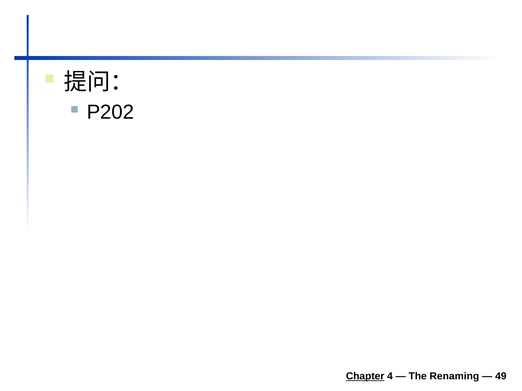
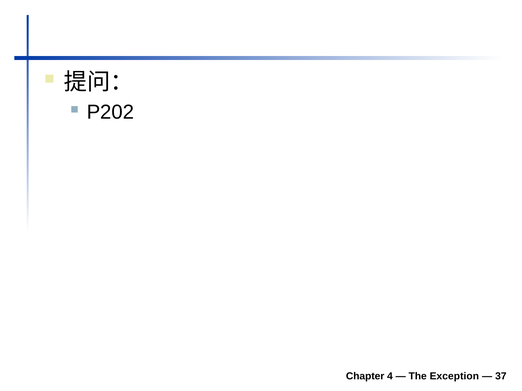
Chapter underline: present -> none (365, 377)
Renaming: Renaming -> Exception (454, 377)
49: 49 -> 37 (501, 377)
